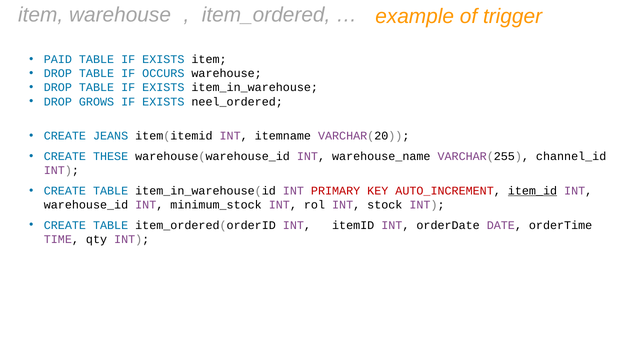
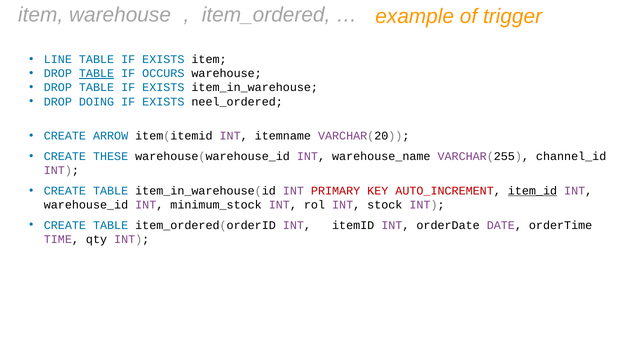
PAID: PAID -> LINE (58, 59)
TABLE underline: none -> present (97, 73)
GROWS: GROWS -> DOING (97, 102)
JEANS: JEANS -> ARROW (111, 136)
